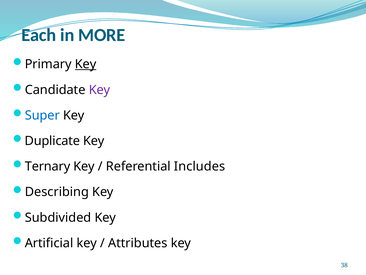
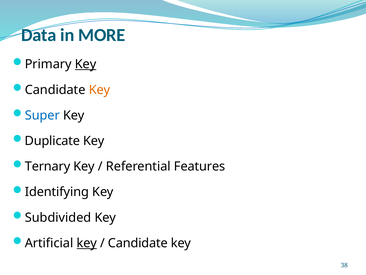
Each: Each -> Data (39, 35)
Key colour: purple -> orange (99, 90)
Includes: Includes -> Features (200, 166)
Describing: Describing -> Identifying (57, 192)
key underline: none -> present (87, 243)
Attributes: Attributes -> Candidate (138, 243)
